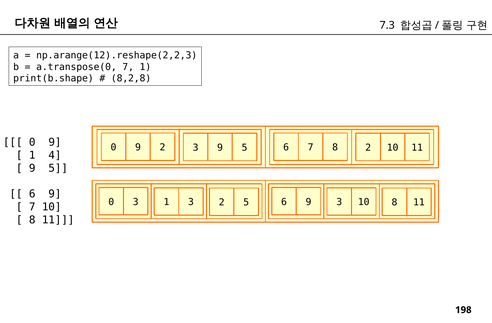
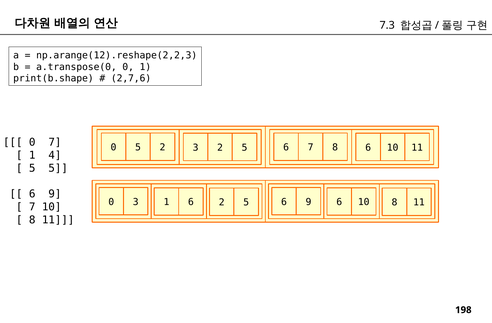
a.transpose(0 7: 7 -> 0 (128, 67)
8,2,8: 8,2,8 -> 2,7,6 (131, 78)
9: 9 -> 7 (55, 142)
9: 9 -> 5 (138, 147)
3 9: 9 -> 2 (220, 148)
8 2: 2 -> 6 (368, 148)
9: 9 -> 5 (32, 168)
1 3: 3 -> 6 (191, 202)
9 3: 3 -> 6 (339, 202)
